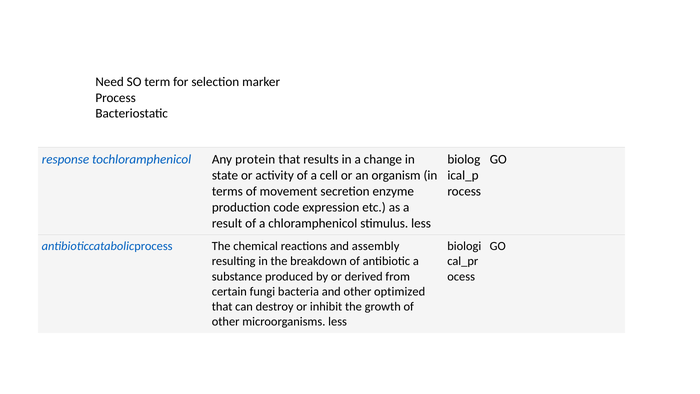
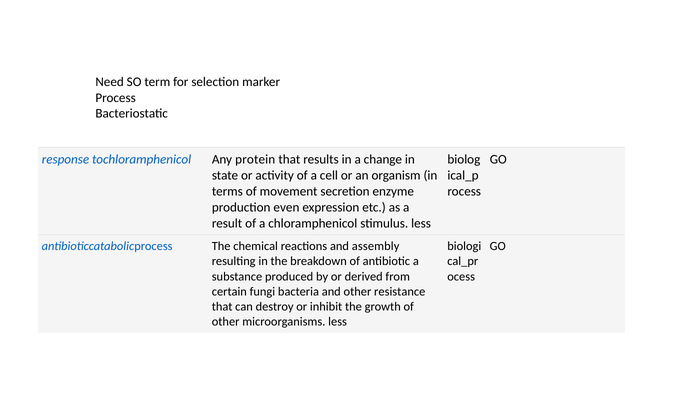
code: code -> even (286, 207)
optimized: optimized -> resistance (400, 291)
